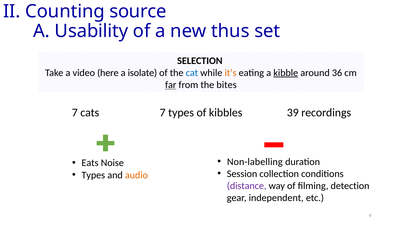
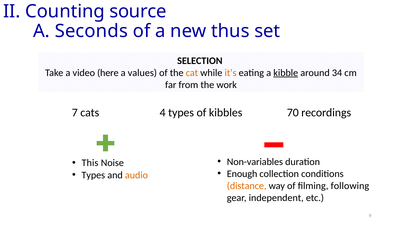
Usability: Usability -> Seconds (91, 31)
isolate: isolate -> values (142, 73)
cat colour: blue -> orange (192, 73)
36: 36 -> 34 (337, 73)
far underline: present -> none (171, 85)
bites: bites -> work (227, 85)
cats 7: 7 -> 4 (163, 113)
39: 39 -> 70 (293, 113)
Non-labelling: Non-labelling -> Non-variables (255, 162)
Eats: Eats -> This (90, 163)
Session: Session -> Enough (242, 174)
distance colour: purple -> orange (247, 186)
detection: detection -> following (350, 186)
